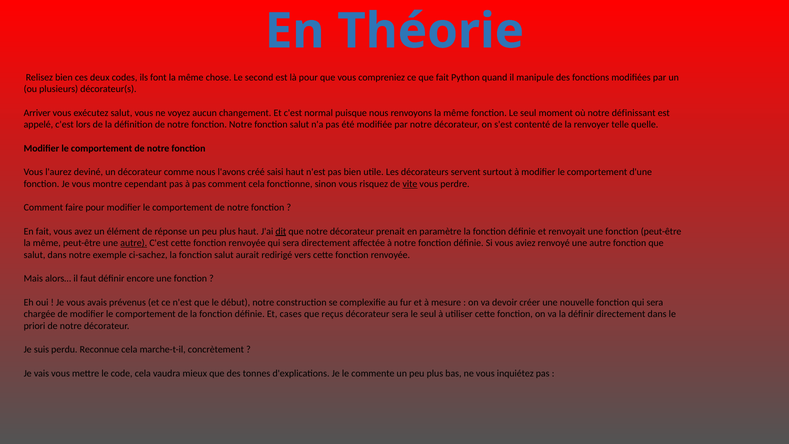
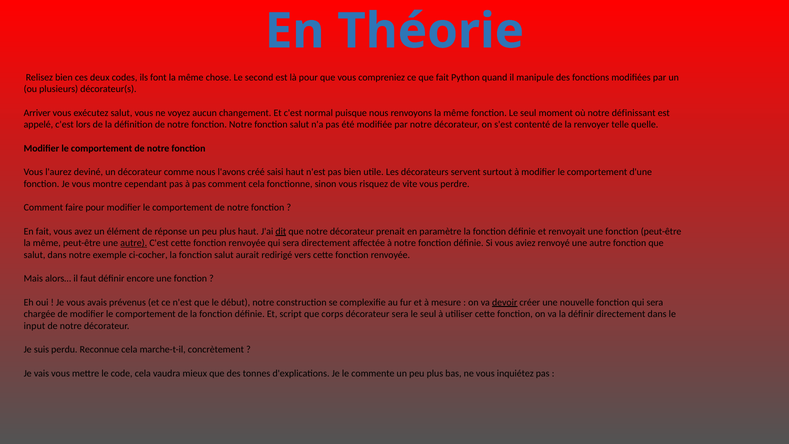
vite underline: present -> none (410, 184)
ci-sachez: ci-sachez -> ci-cocher (148, 255)
devoir underline: none -> present (505, 302)
cases: cases -> script (291, 314)
reçus: reçus -> corps (332, 314)
priori: priori -> input (34, 326)
